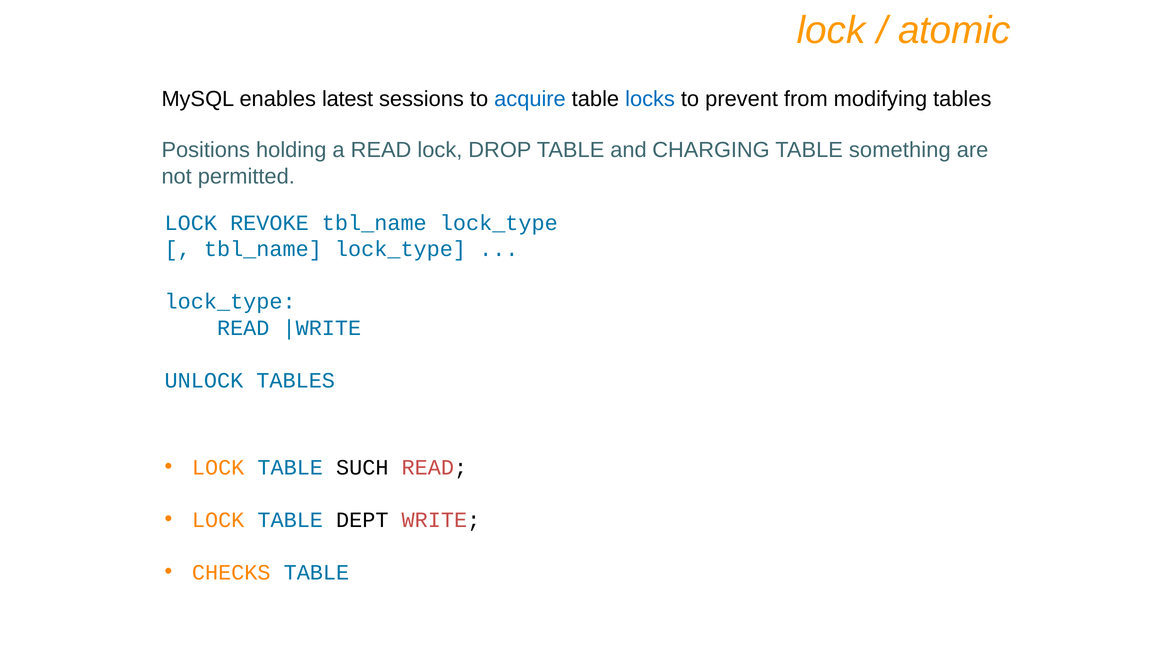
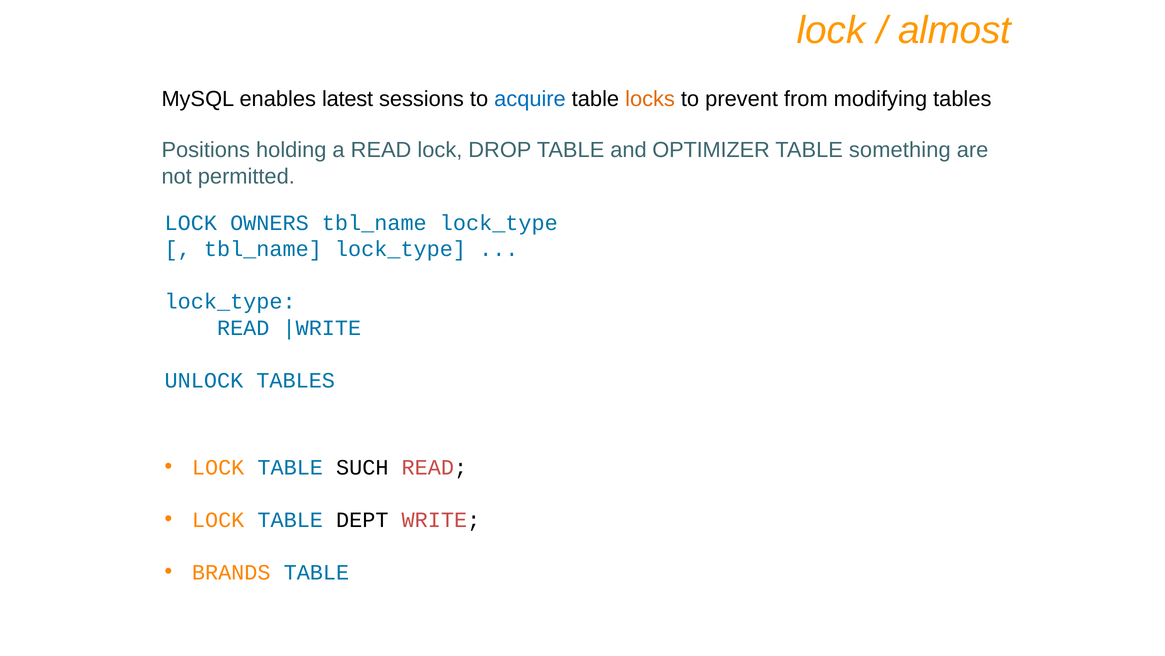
atomic: atomic -> almost (955, 30)
locks colour: blue -> orange (650, 99)
CHARGING: CHARGING -> OPTIMIZER (711, 150)
REVOKE: REVOKE -> OWNERS (269, 223)
CHECKS: CHECKS -> BRANDS (231, 572)
